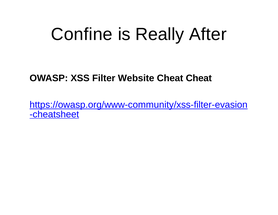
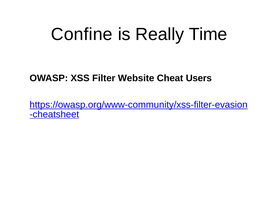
After: After -> Time (208, 34)
Cheat Cheat: Cheat -> Users (199, 78)
